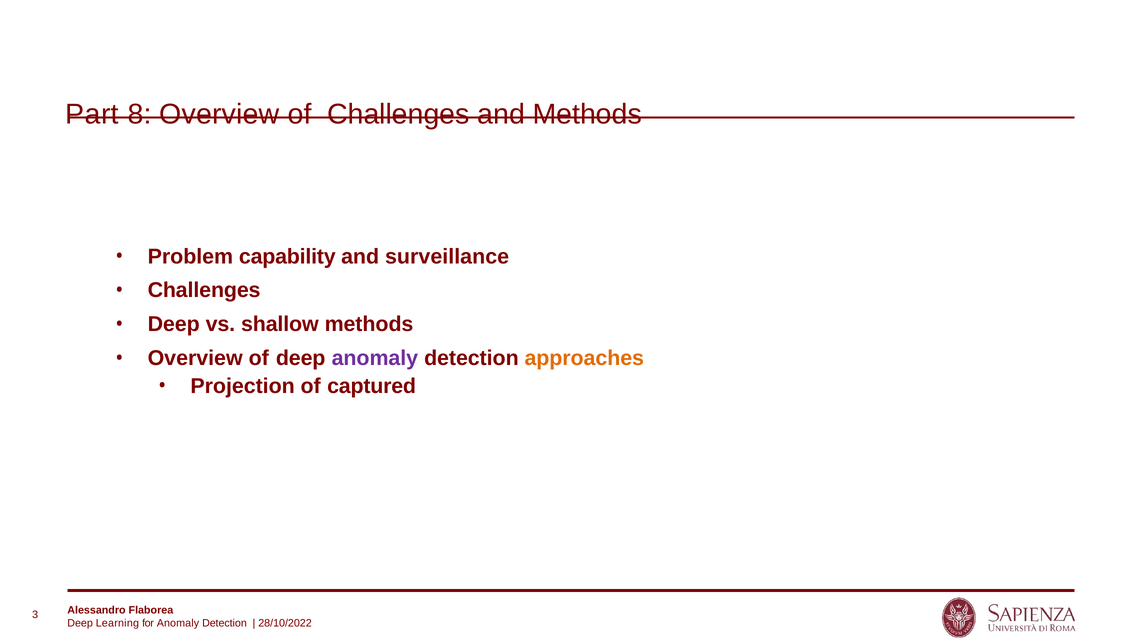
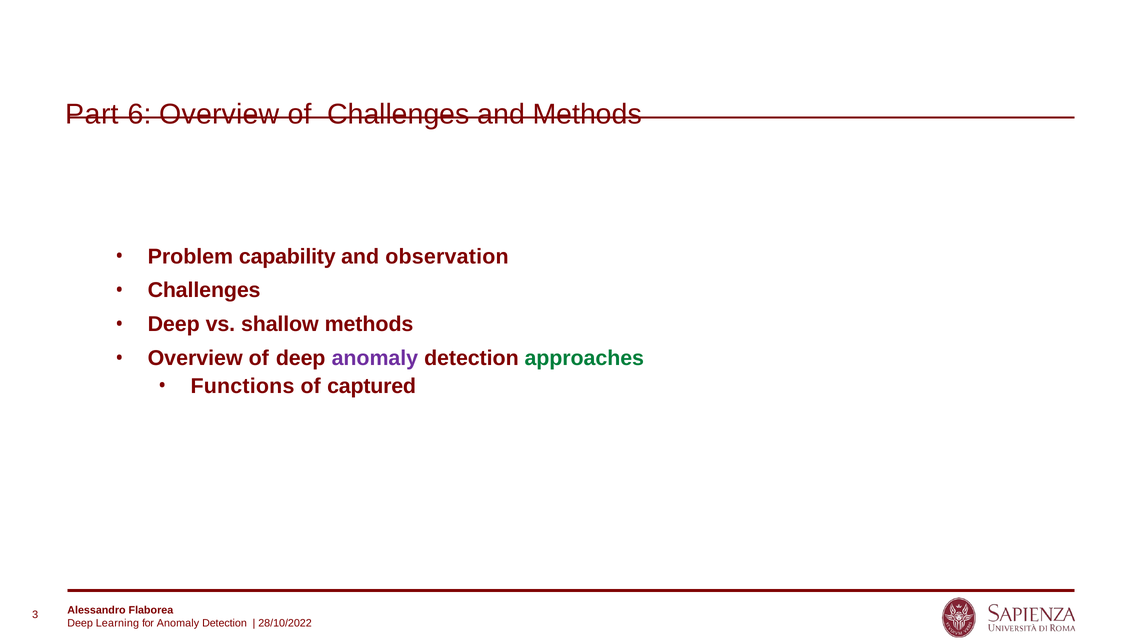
8: 8 -> 6 (140, 114)
surveillance: surveillance -> observation (447, 256)
approaches colour: orange -> green (584, 358)
Projection: Projection -> Functions (242, 386)
